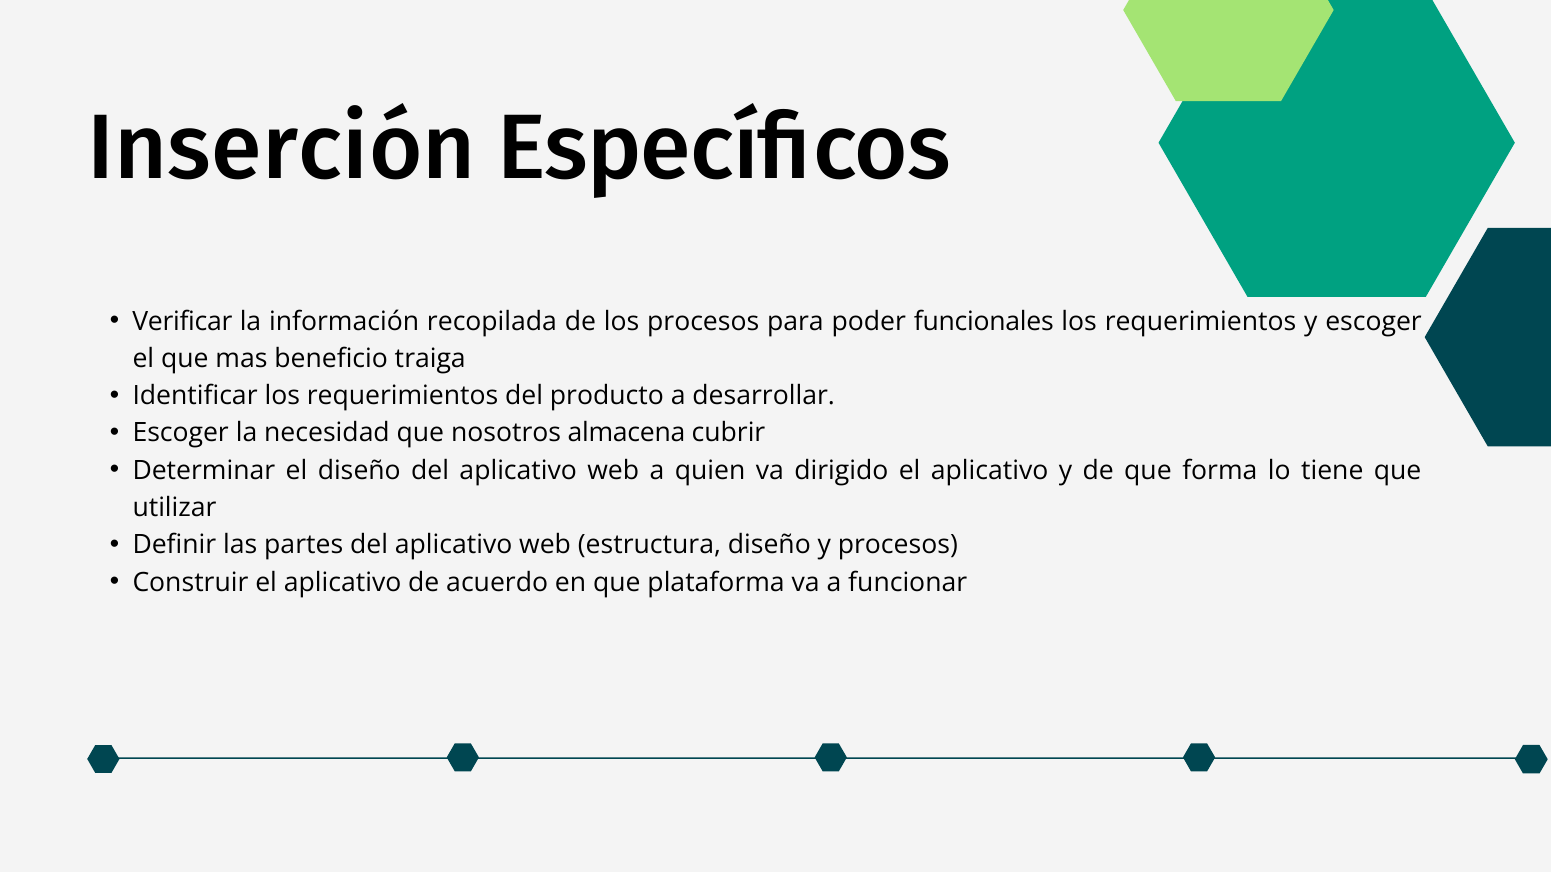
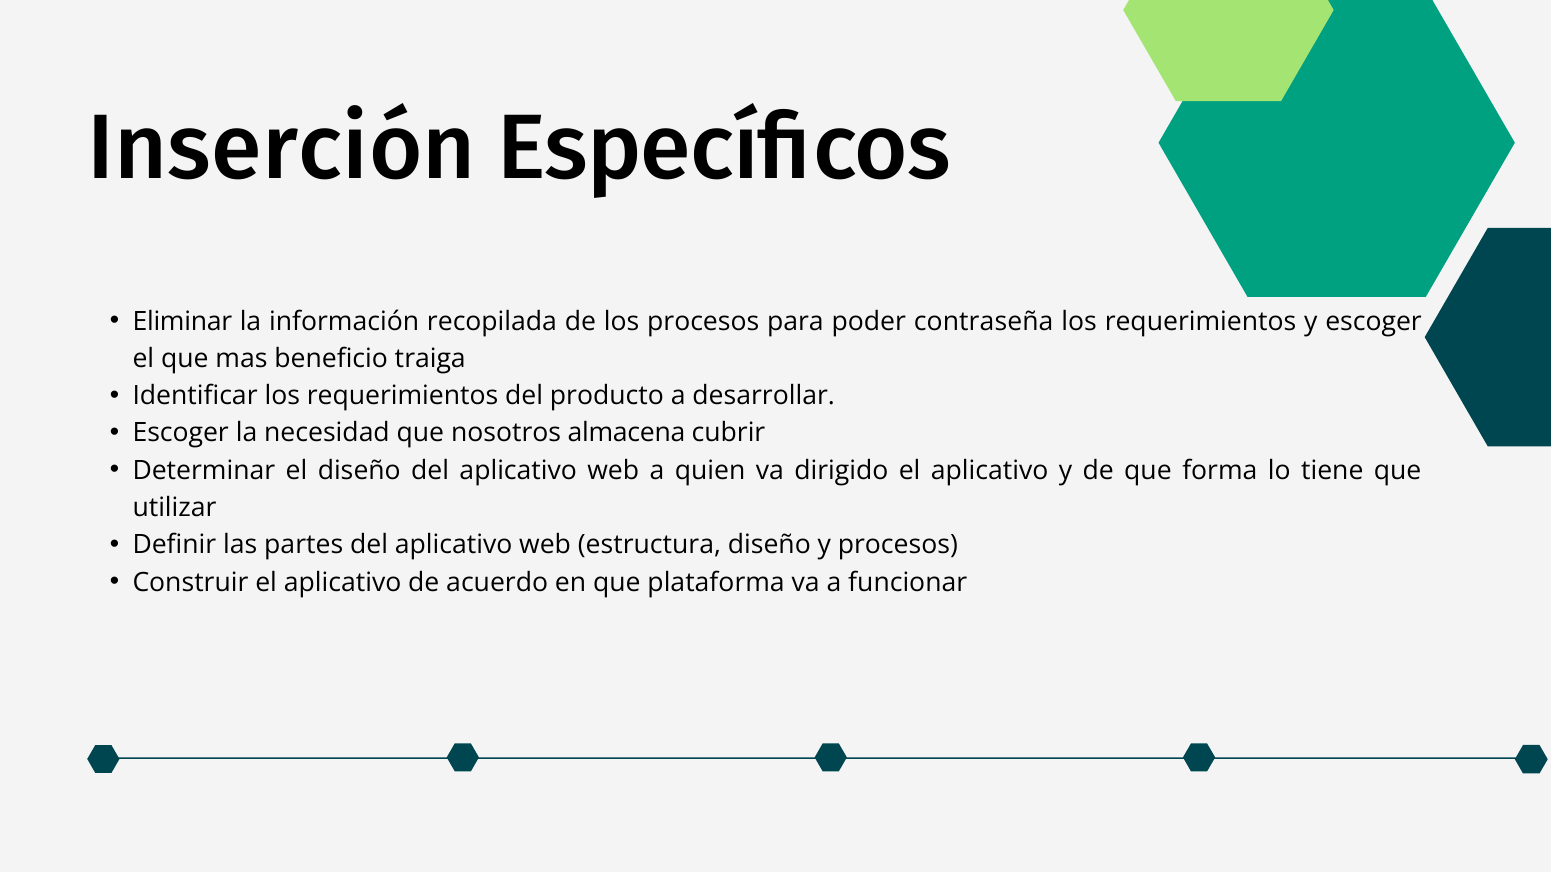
Verificar: Verificar -> Eliminar (182, 321)
funcionales: funcionales -> contraseña (984, 321)
